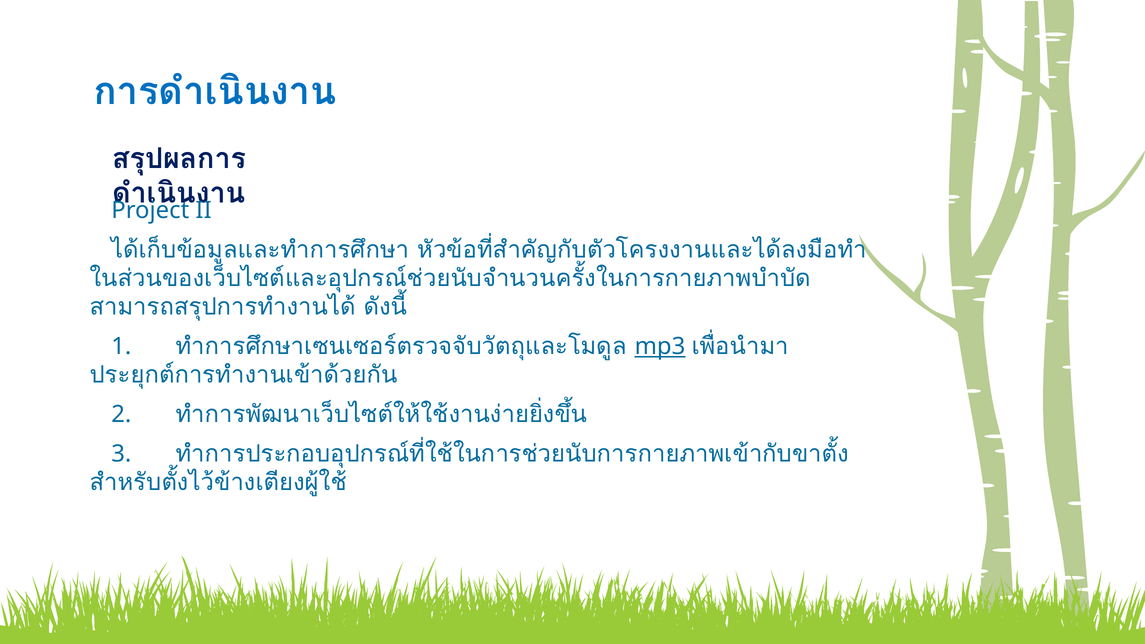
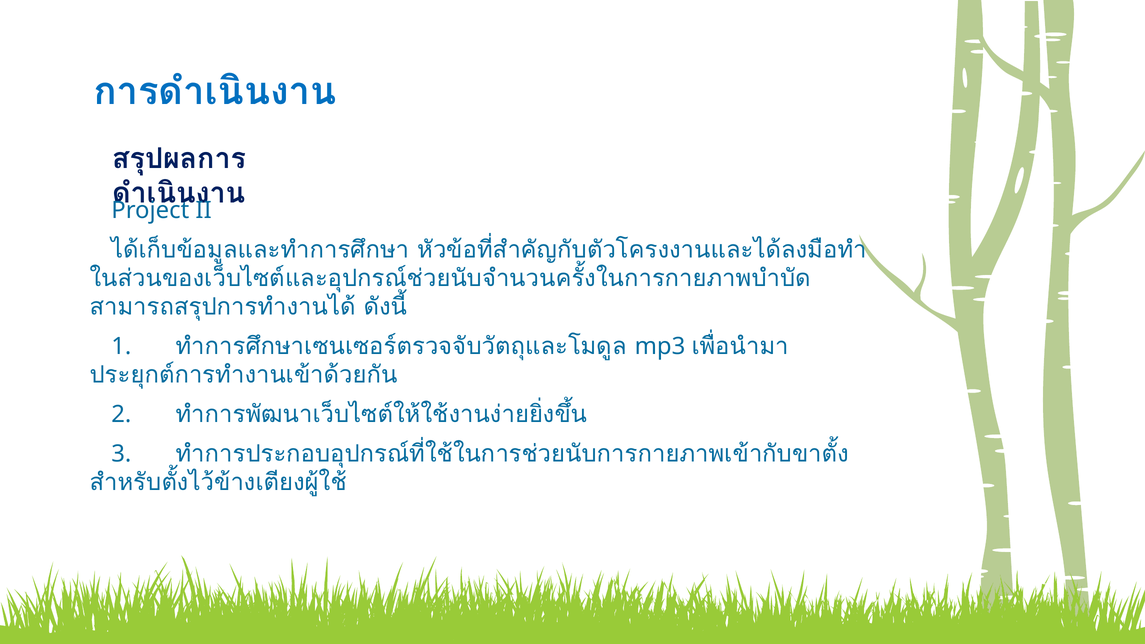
mp3 underline: present -> none (660, 346)
